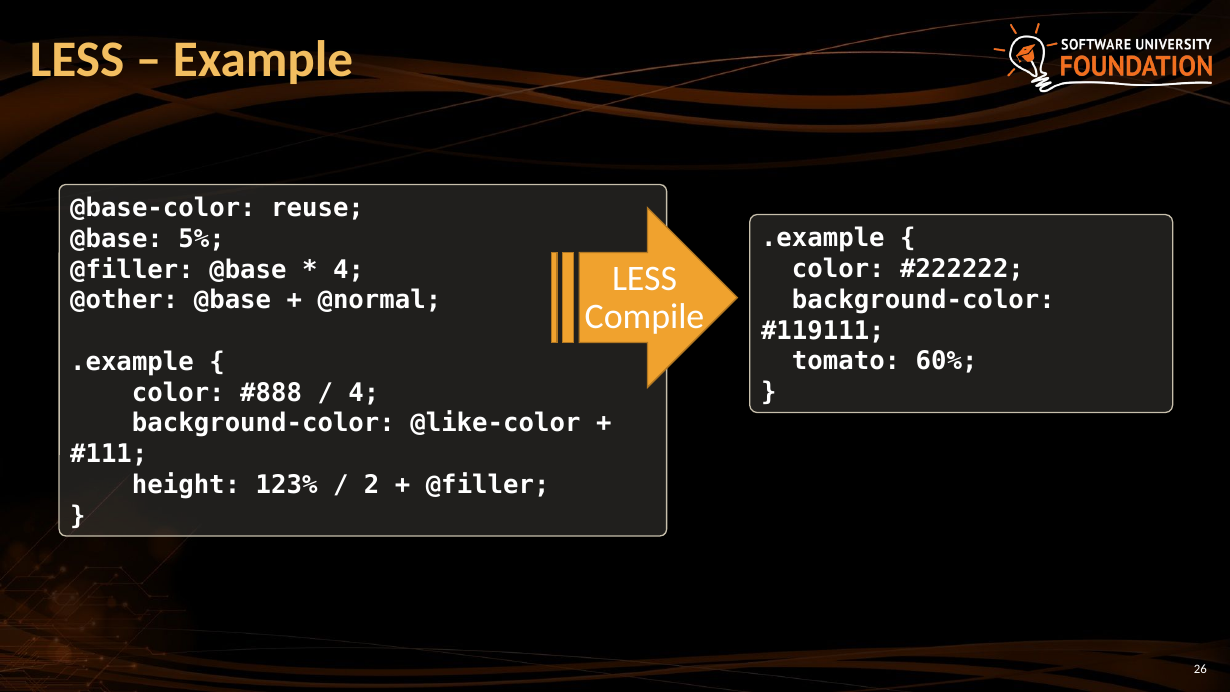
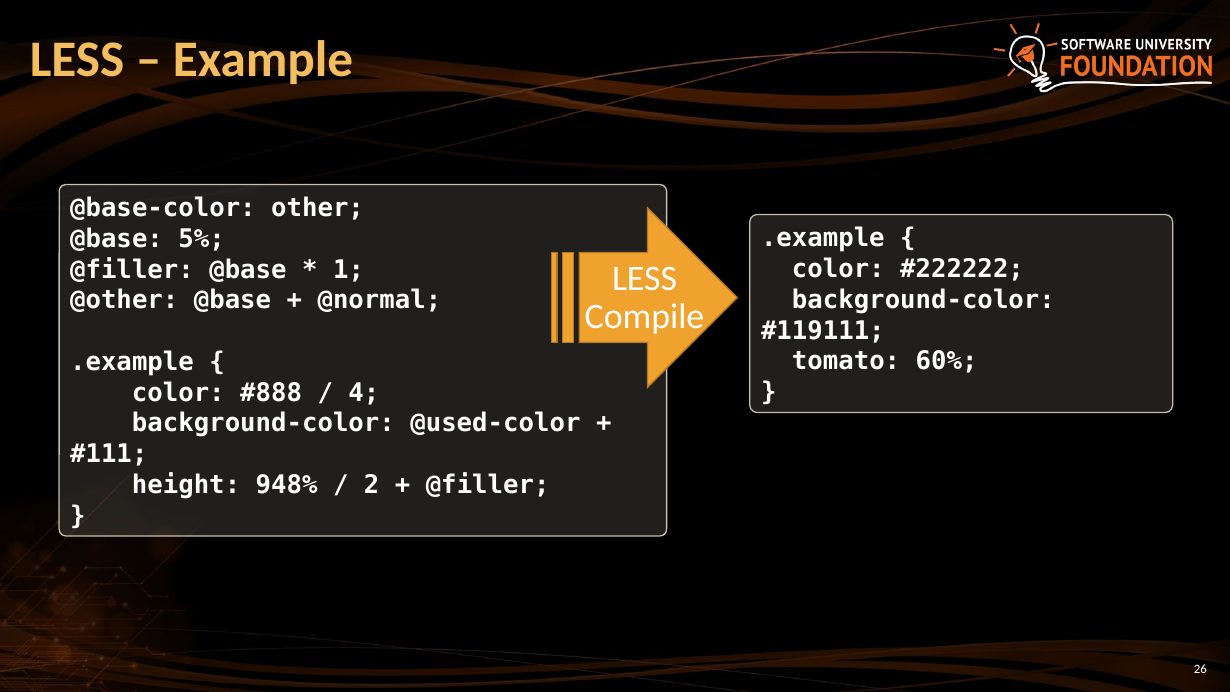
reuse: reuse -> other (318, 208)
4: 4 -> 1 (349, 270)
@like-color: @like-color -> @used-color (495, 424)
123%: 123% -> 948% (287, 485)
